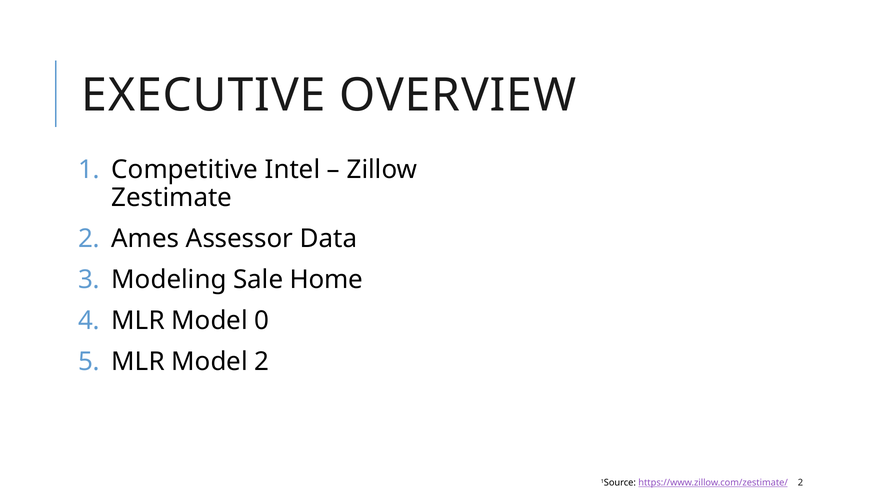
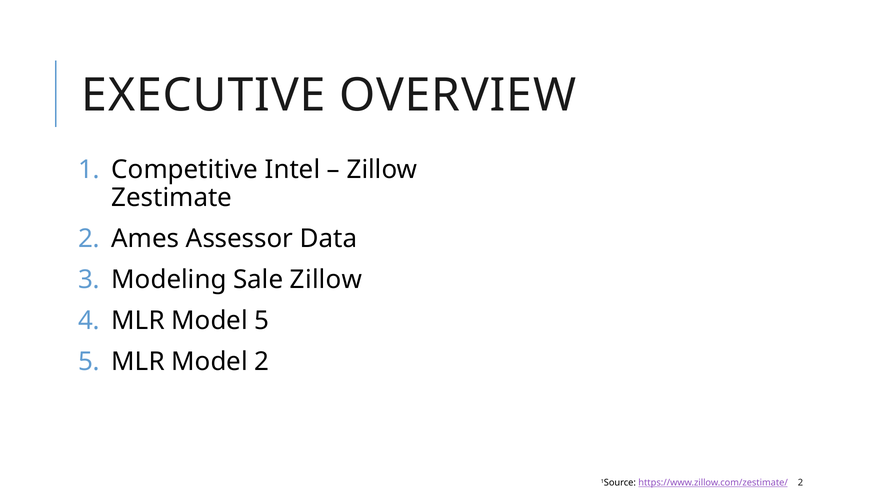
Sale Home: Home -> Zillow (326, 279)
Model 0: 0 -> 5 (262, 320)
